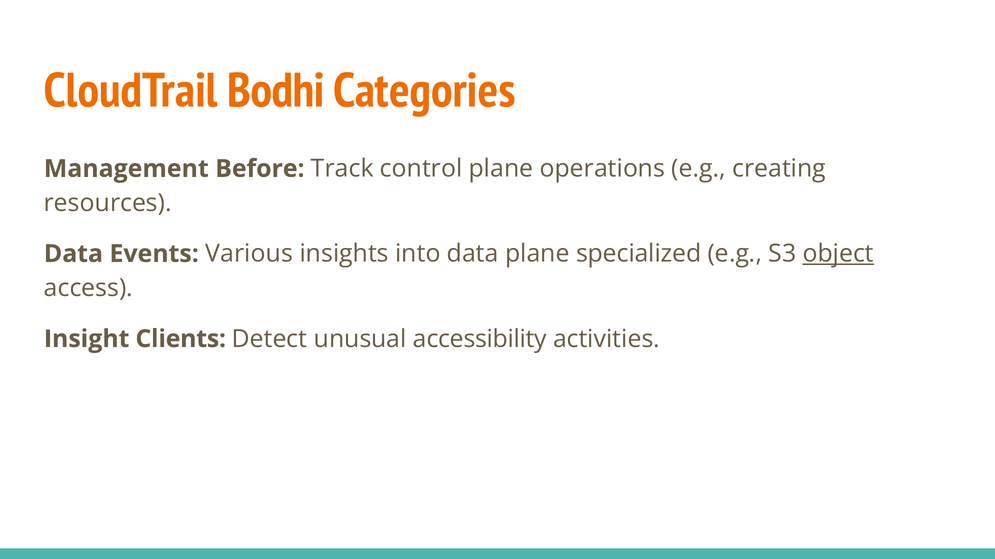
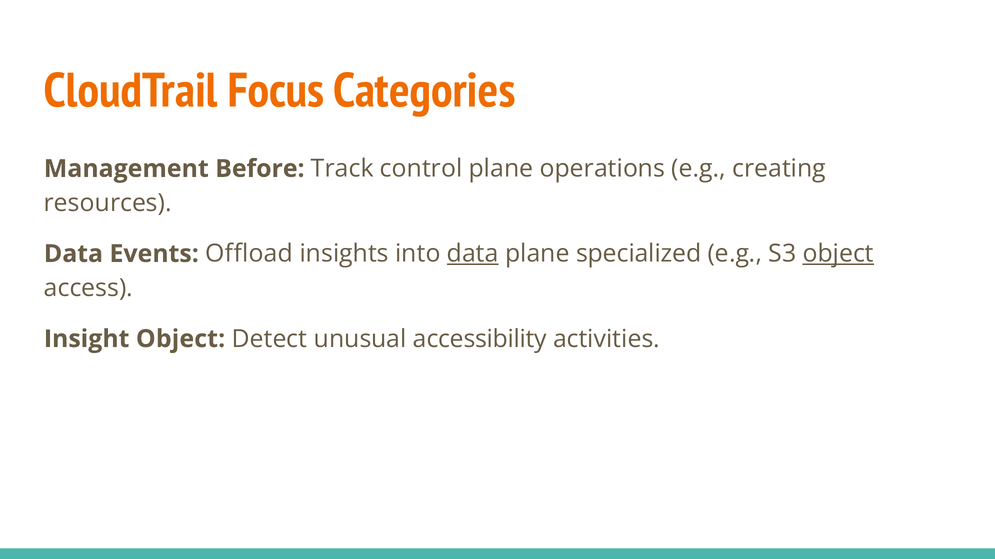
Bodhi: Bodhi -> Focus (276, 91)
Various: Various -> Offload (249, 254)
data underline: none -> present (473, 254)
Insight Clients: Clients -> Object (181, 339)
